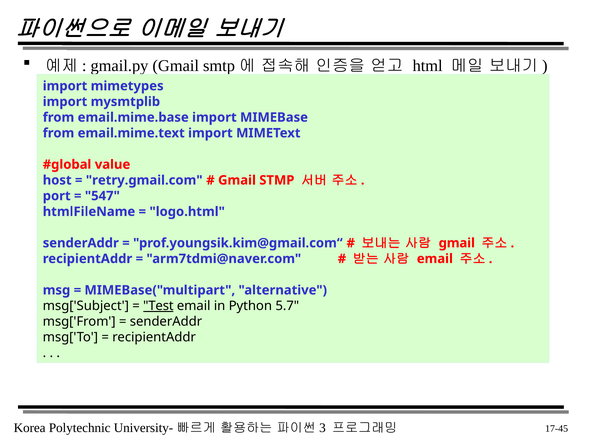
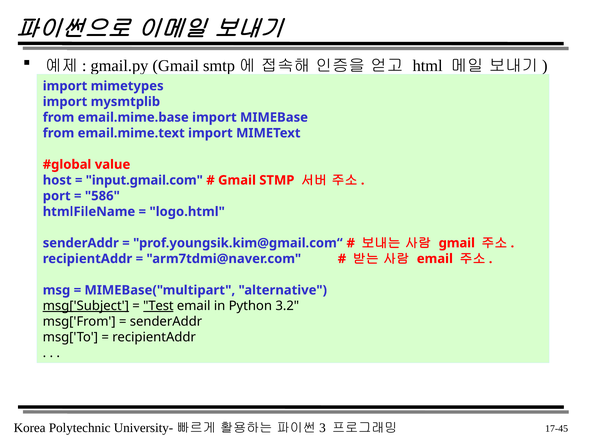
retry.gmail.com: retry.gmail.com -> input.gmail.com (144, 180)
547: 547 -> 586 (102, 196)
msg['Subject underline: none -> present (86, 306)
5.7: 5.7 -> 3.2 (287, 306)
